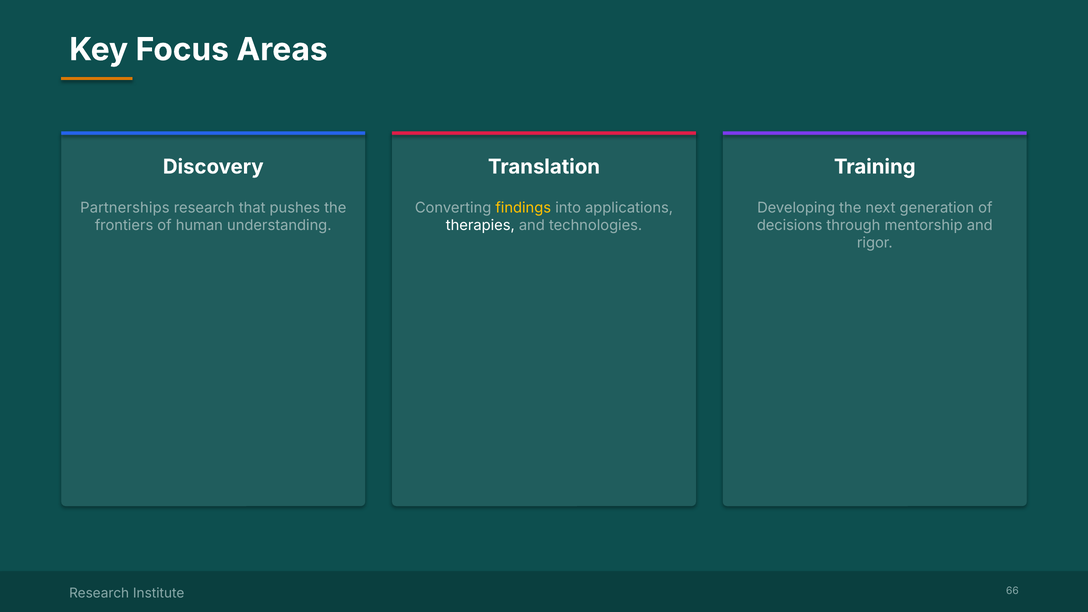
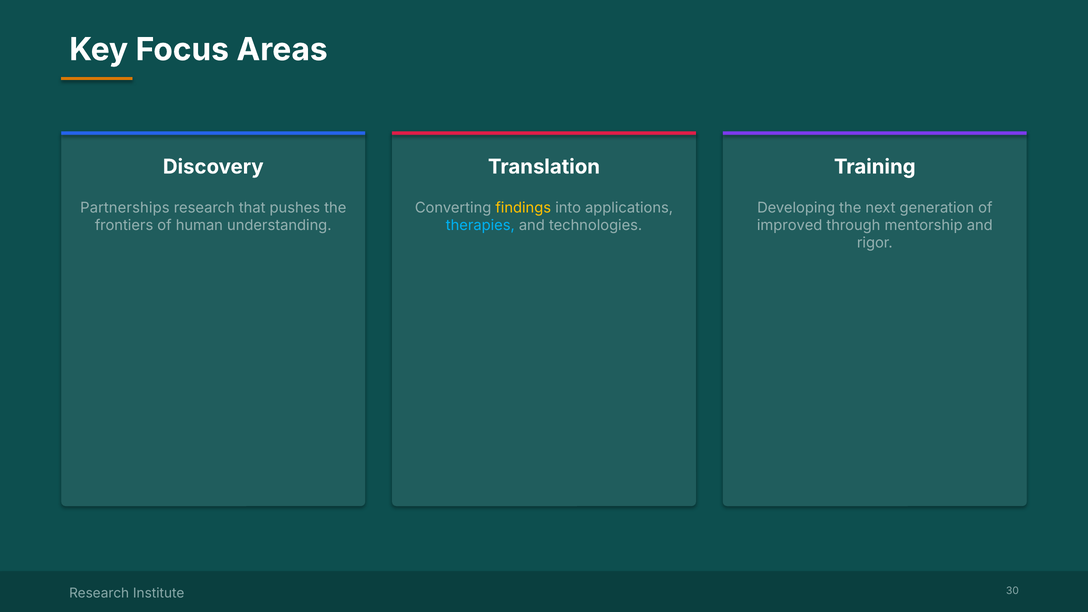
therapies colour: white -> light blue (480, 225)
decisions: decisions -> improved (790, 225)
66: 66 -> 30 (1012, 591)
